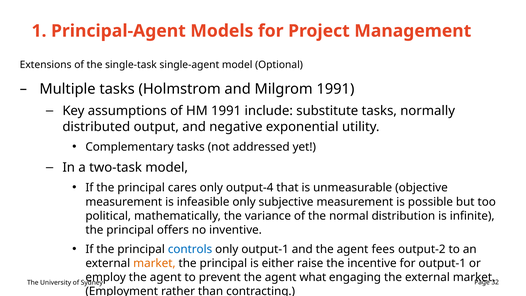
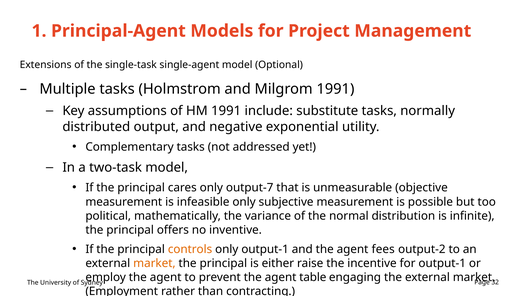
output-4: output-4 -> output-7 (250, 188)
controls colour: blue -> orange (190, 249)
what: what -> table (313, 277)
